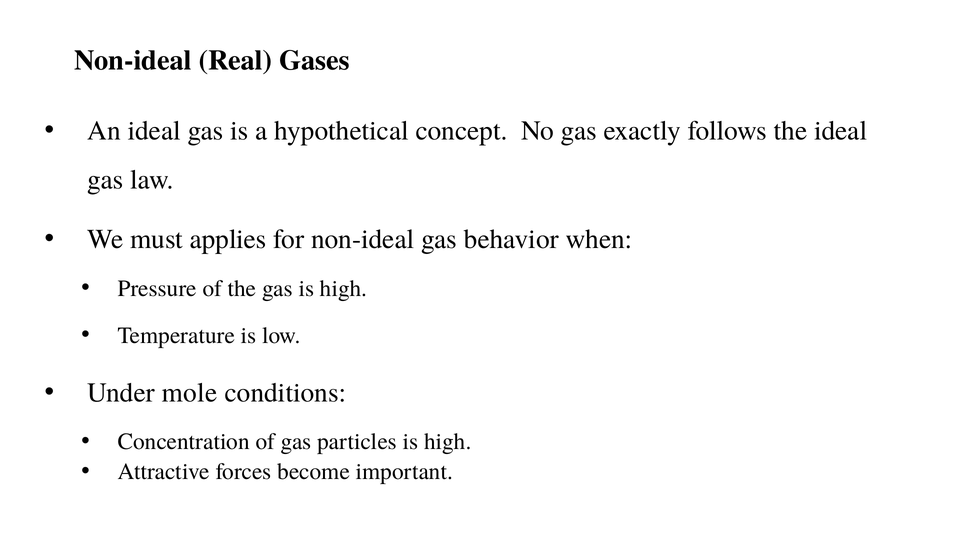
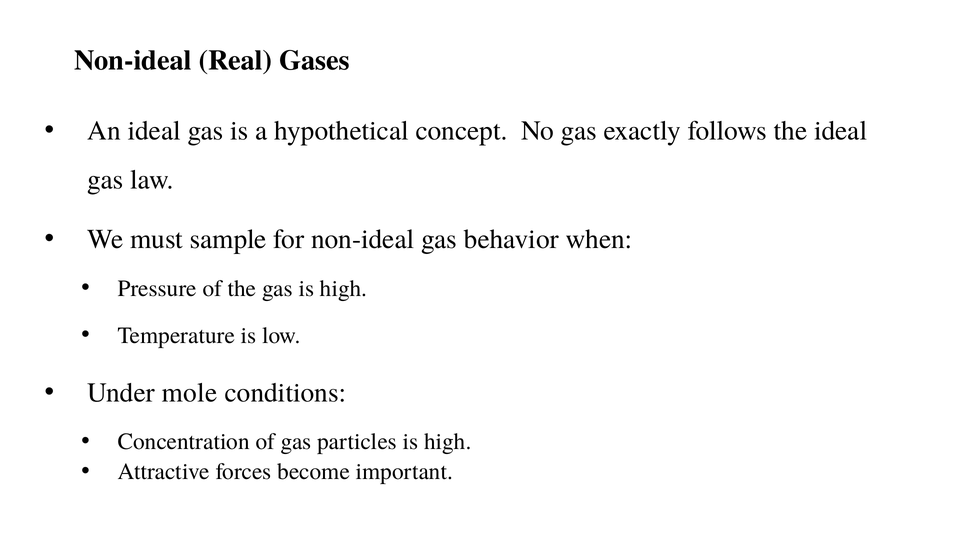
applies: applies -> sample (228, 239)
